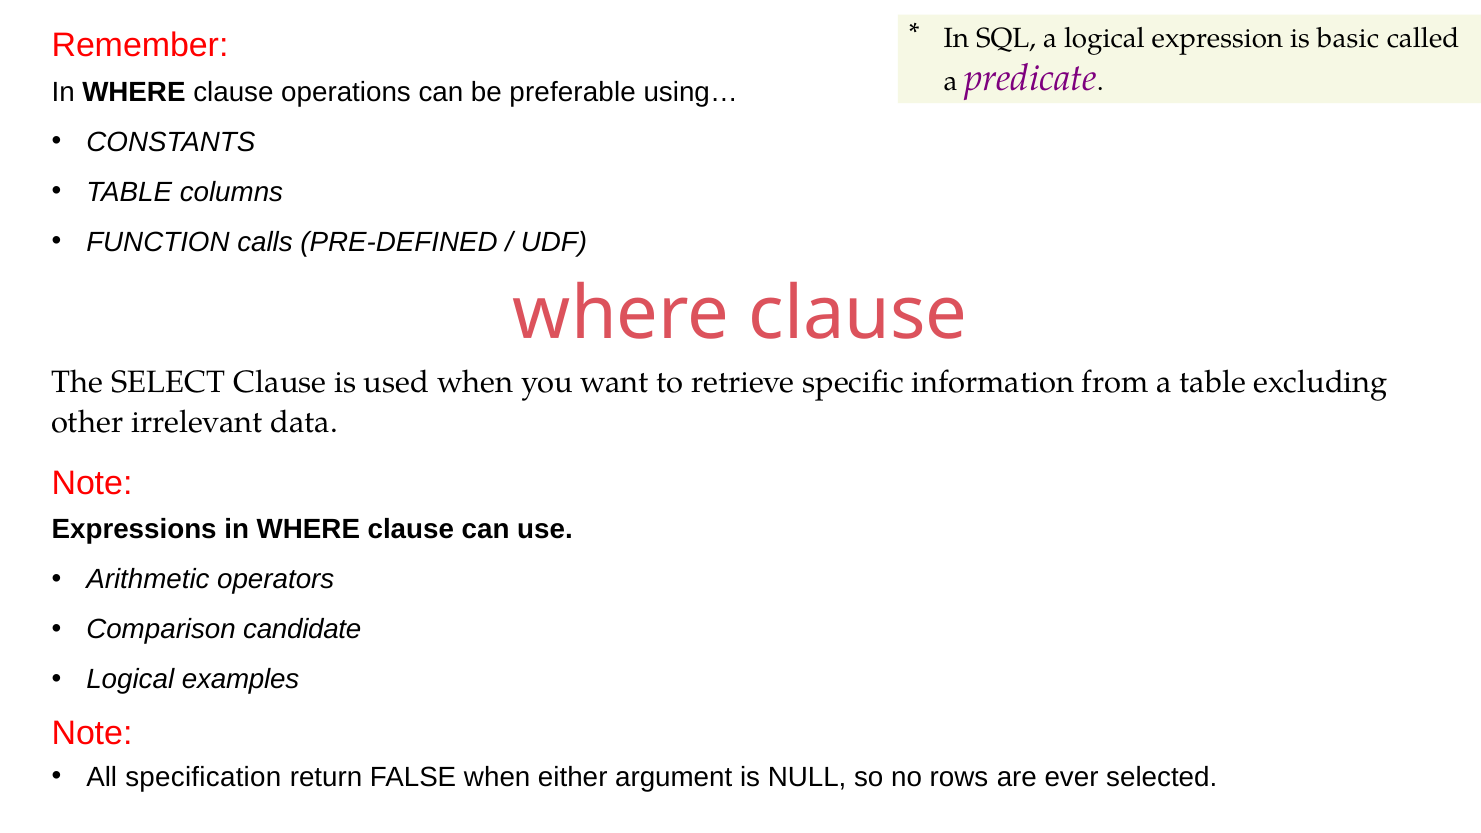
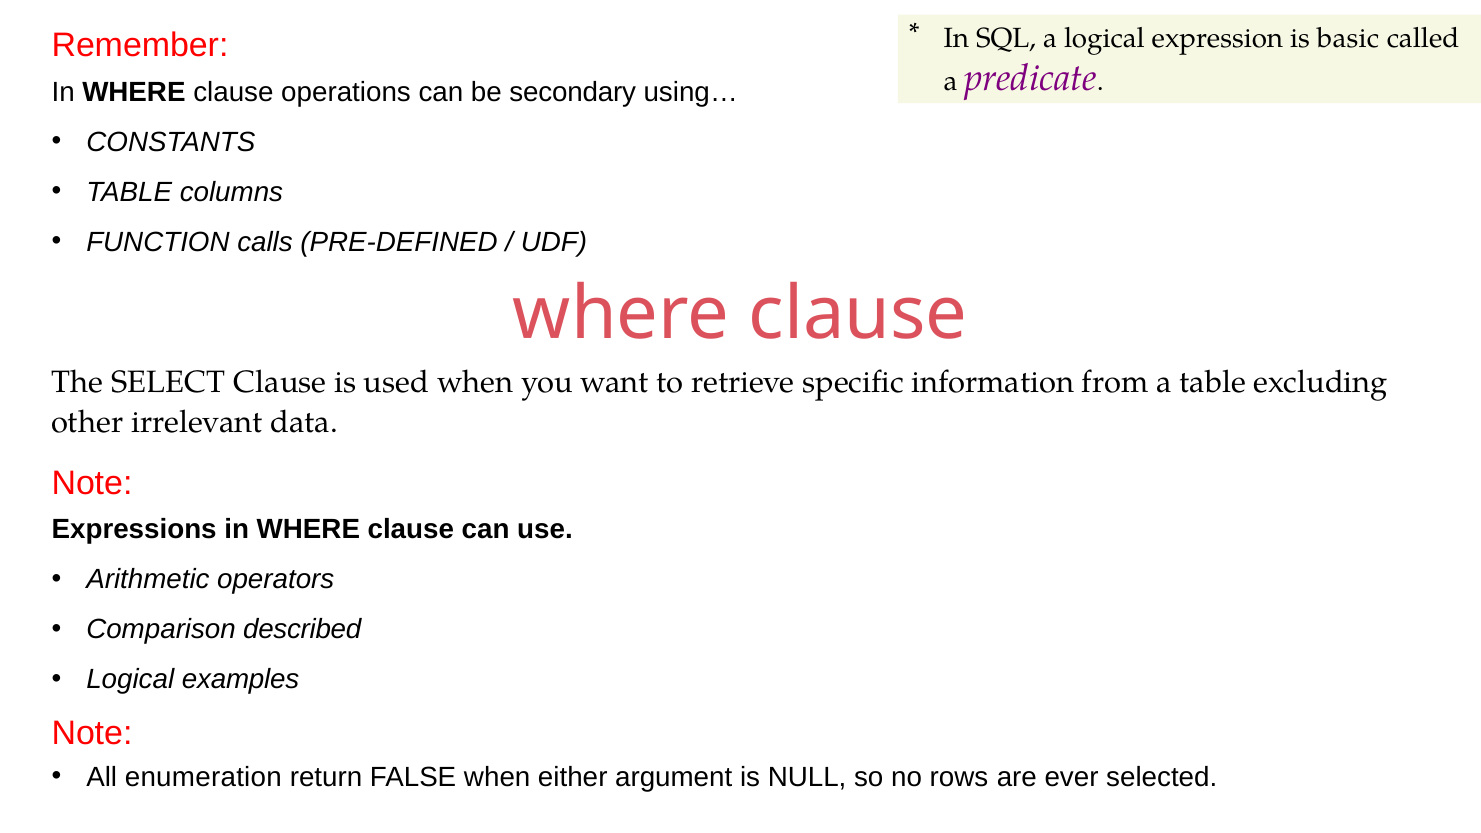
preferable: preferable -> secondary (573, 92)
candidate: candidate -> described (302, 630)
specification: specification -> enumeration (203, 777)
